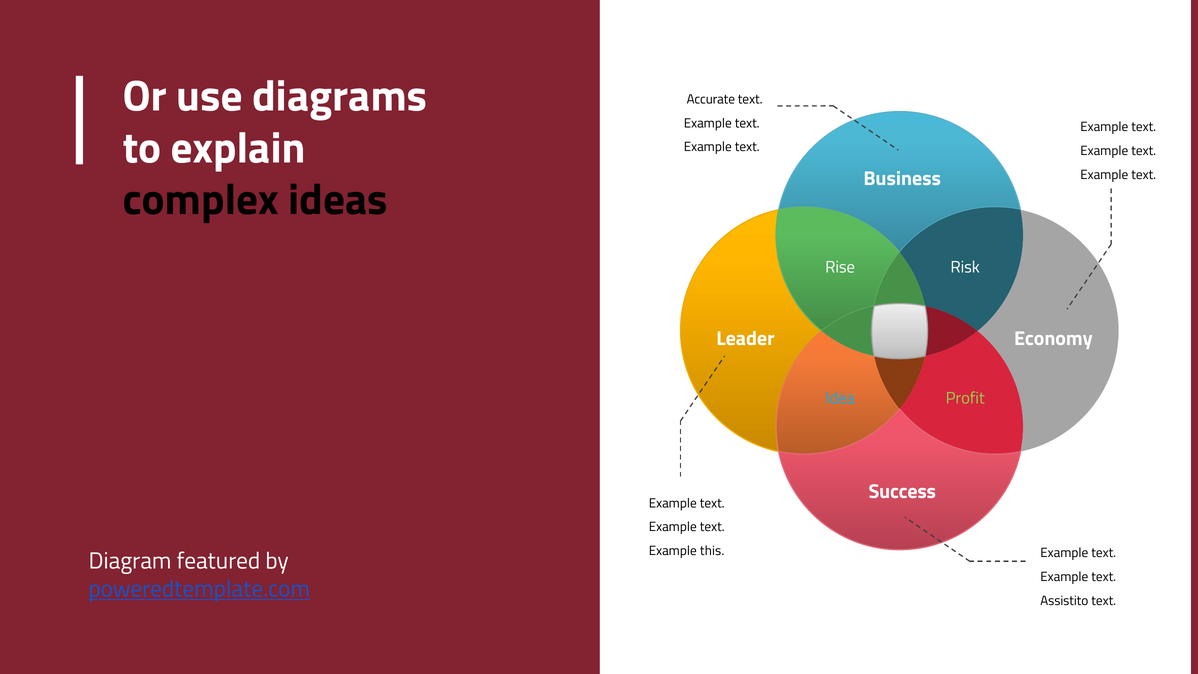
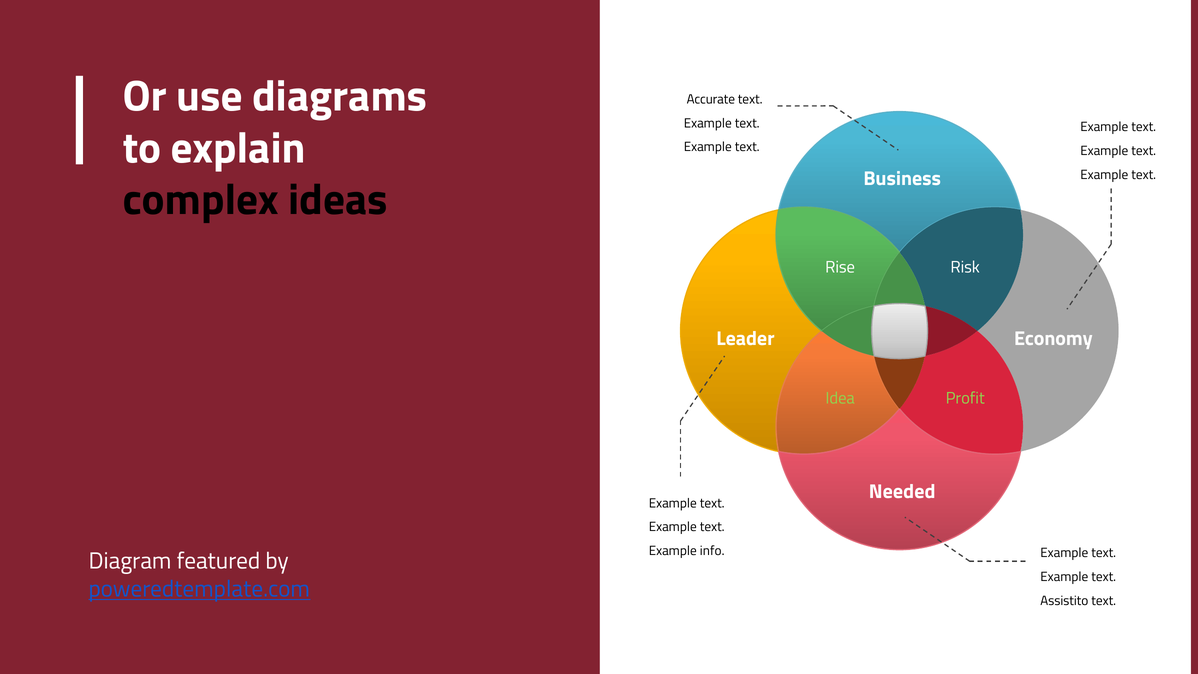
Idea colour: light blue -> light green (840, 398)
Success: Success -> Needed (902, 492)
this: this -> info (712, 551)
